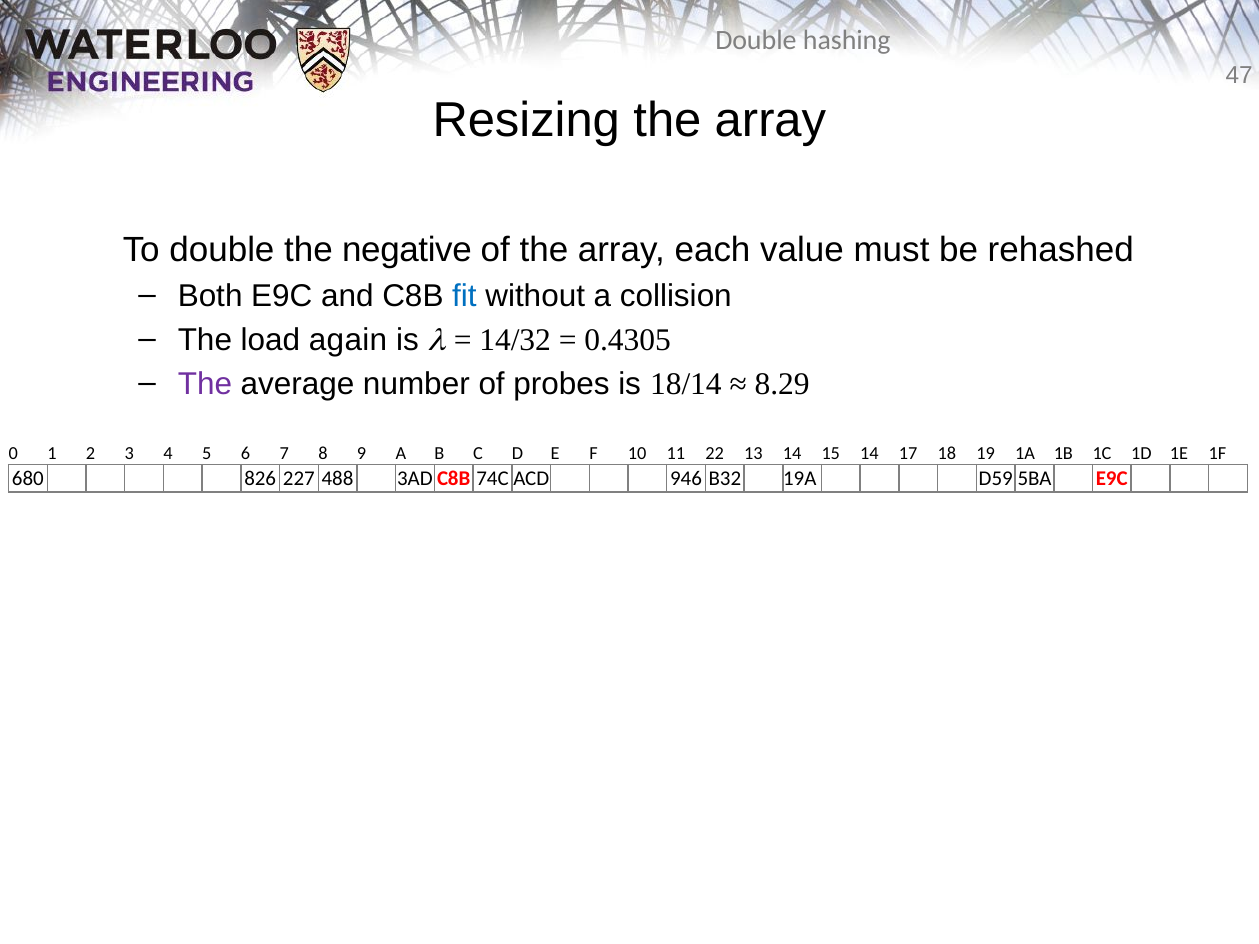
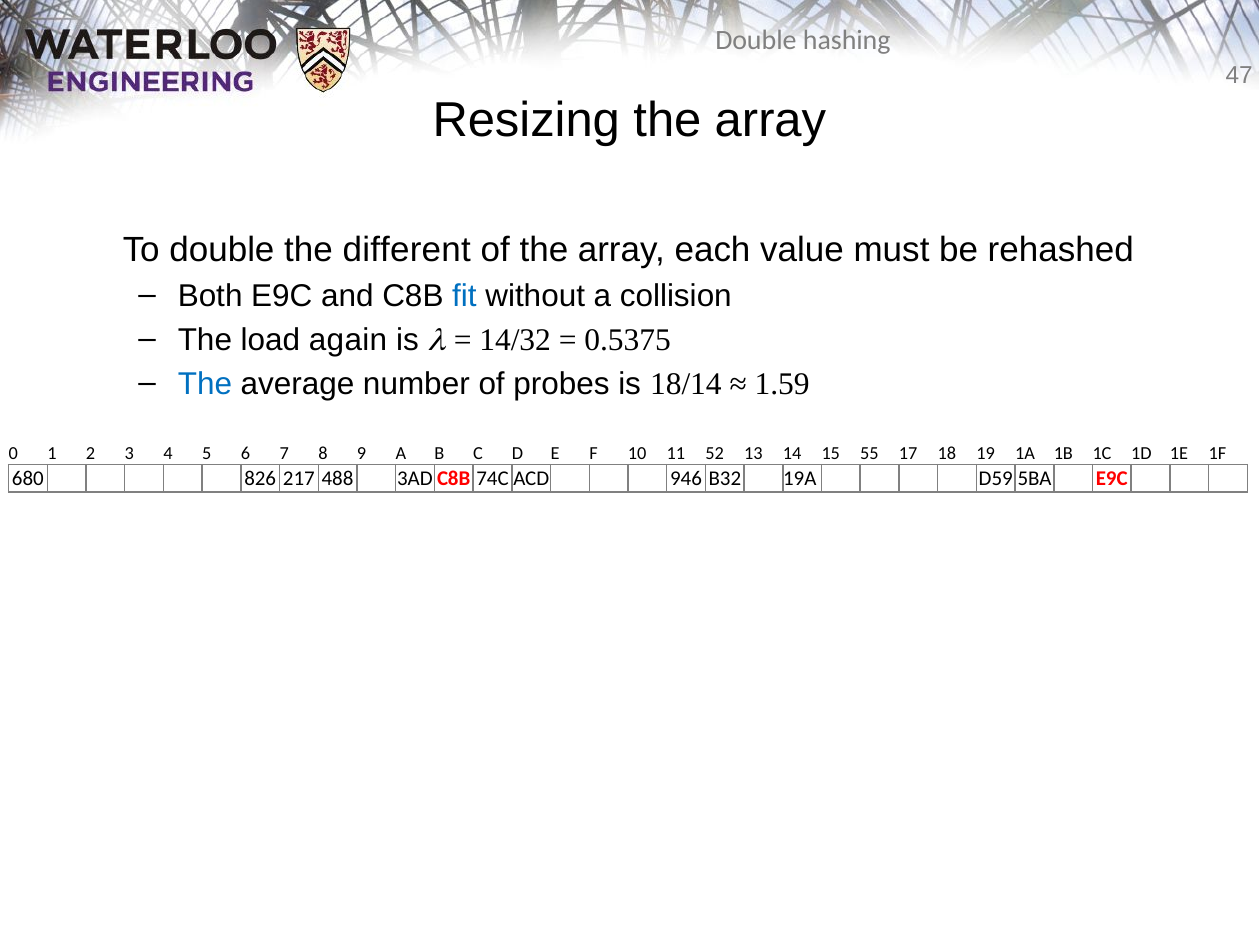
negative: negative -> different (407, 250)
0.4305: 0.4305 -> 0.5375 (628, 340)
The colour: purple -> blue (205, 384)
8.29: 8.29 -> 1.59 (782, 384)
22: 22 -> 52 (715, 454)
15 14: 14 -> 55 (869, 454)
227: 227 -> 217 (299, 479)
